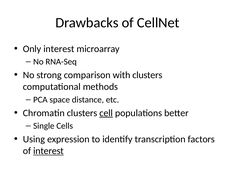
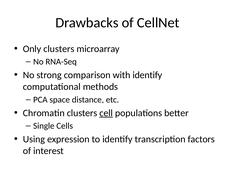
Only interest: interest -> clusters (59, 49)
with clusters: clusters -> identify (147, 75)
interest underline: present -> none (49, 151)
